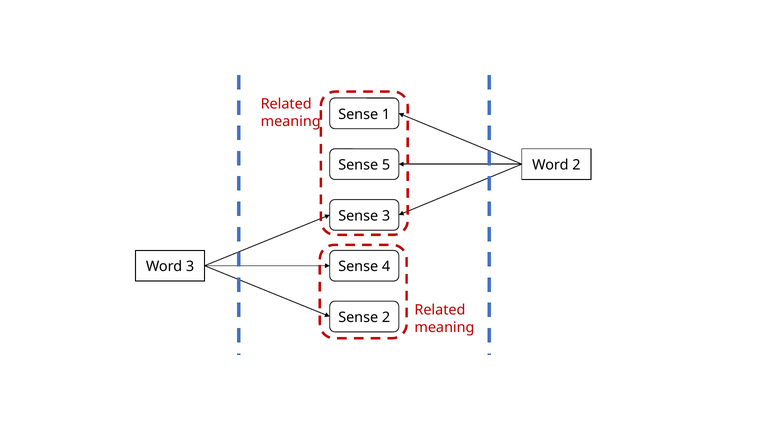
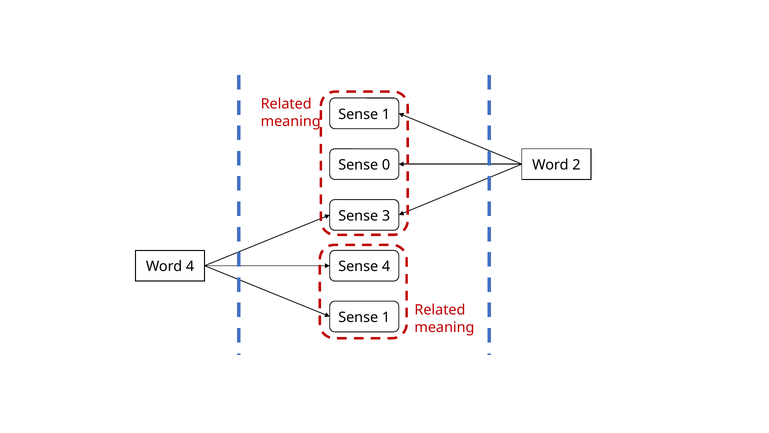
5: 5 -> 0 (386, 165)
Word 3: 3 -> 4 (190, 266)
2: 2 -> 1 (386, 317)
